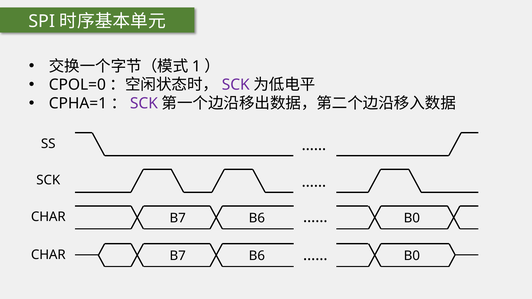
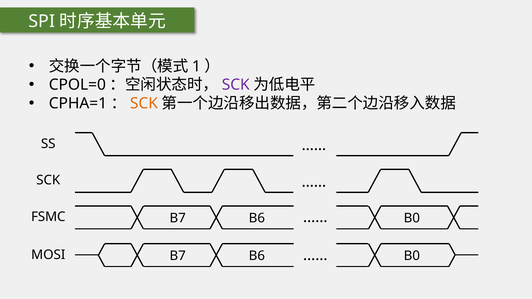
SCK colour: purple -> orange (144, 104)
CHAR: CHAR -> FSMC (48, 217)
CHAR: CHAR -> MOSI (48, 255)
